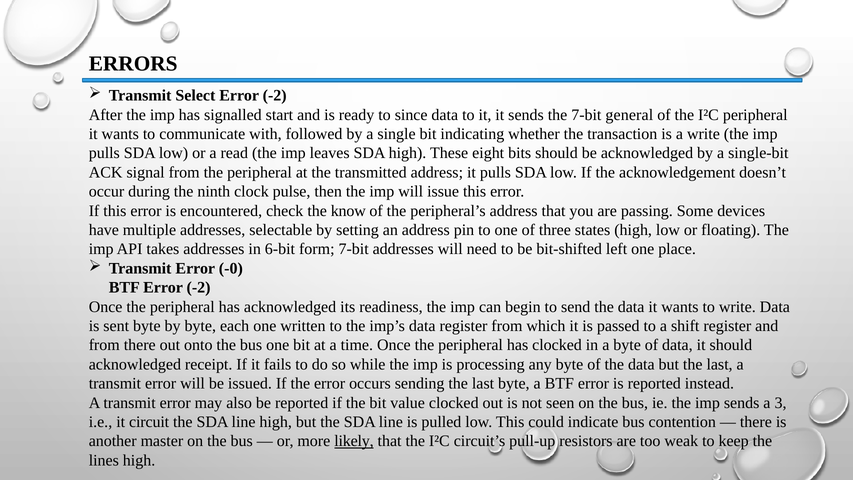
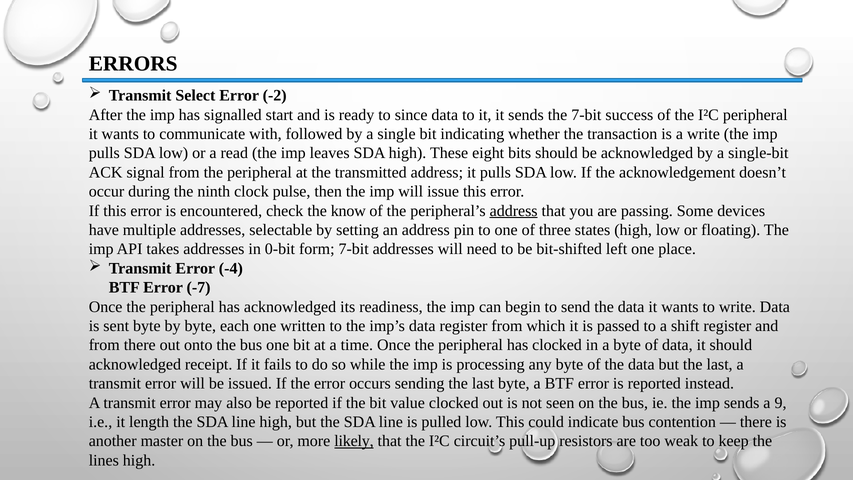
general: general -> success (629, 115)
address underline: none -> present (514, 211)
6-bit: 6-bit -> 0-bit (280, 249)
-0: -0 -> -4 (231, 268)
BTF Error -2: -2 -> -7 (199, 287)
3: 3 -> 9 (781, 403)
circuit: circuit -> length (149, 422)
